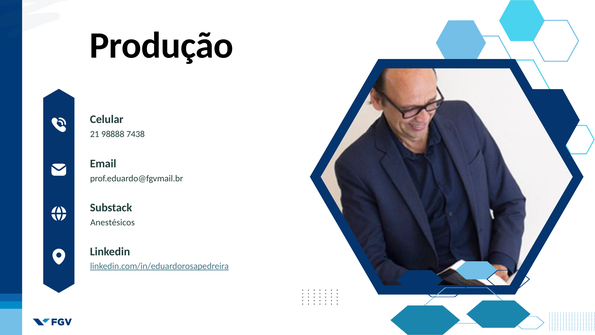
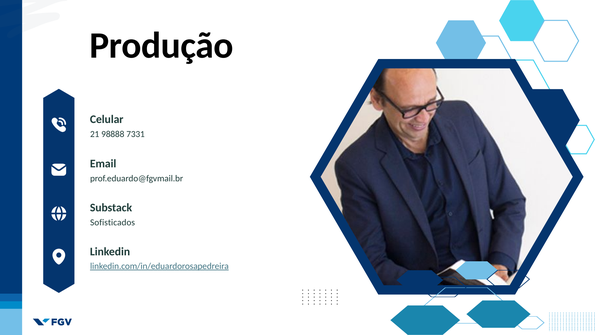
7438: 7438 -> 7331 (136, 134)
Anestésicos: Anestésicos -> Sofisticados (113, 222)
